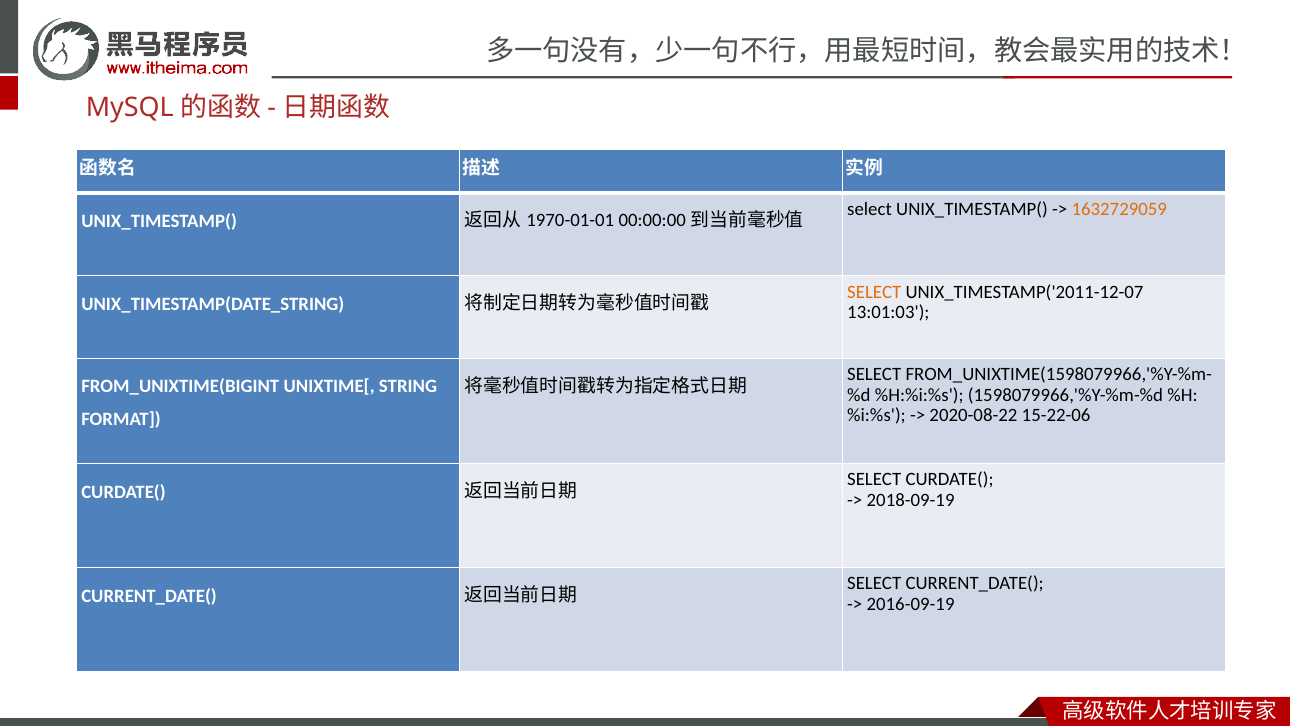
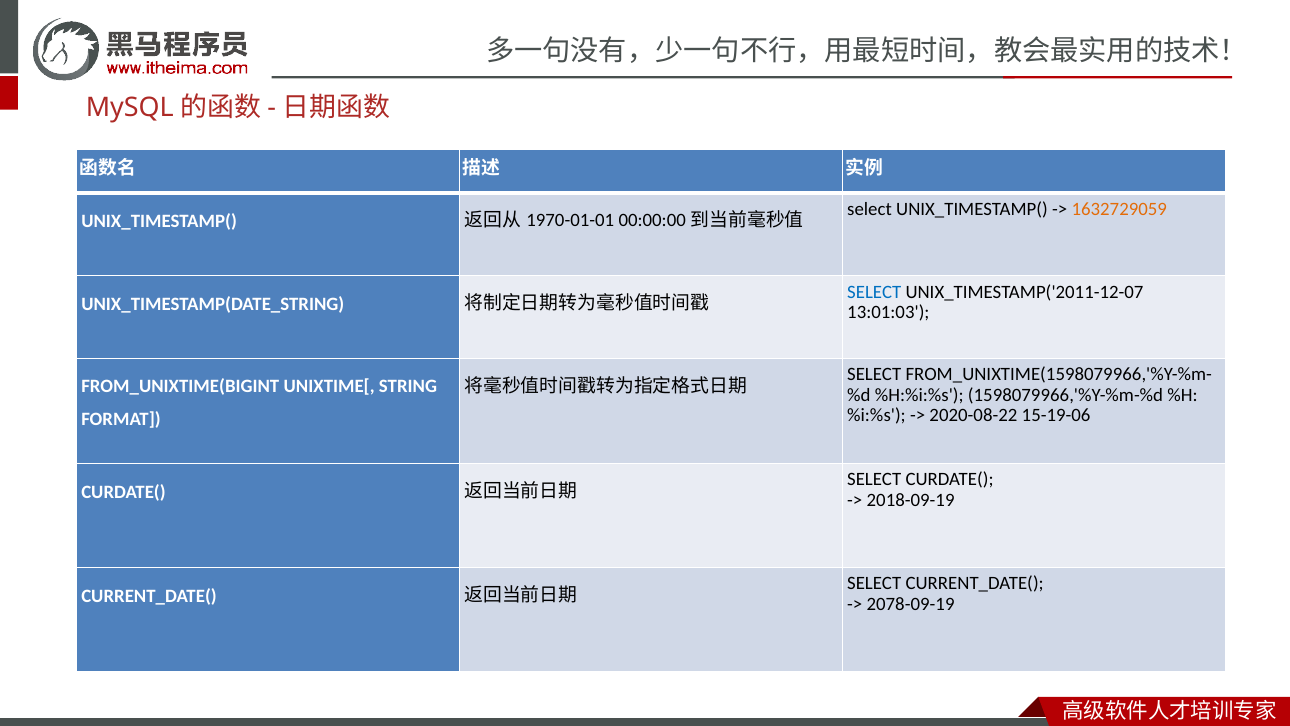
SELECT colour: orange -> blue (874, 292)
15-22-06: 15-22-06 -> 15-19-06 (1056, 415)
2016-09-19: 2016-09-19 -> 2078-09-19 (911, 604)
